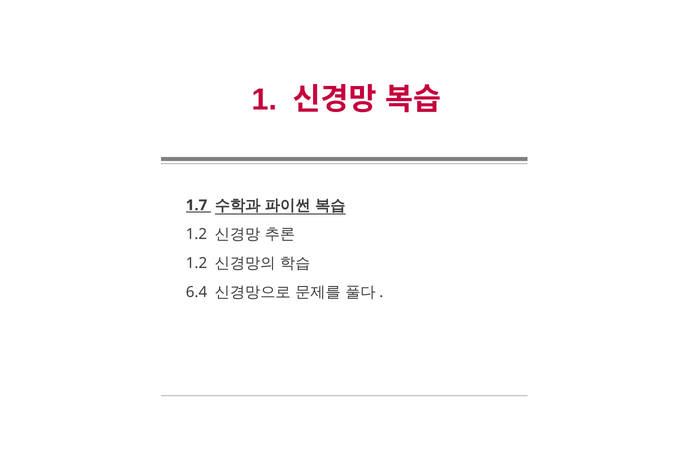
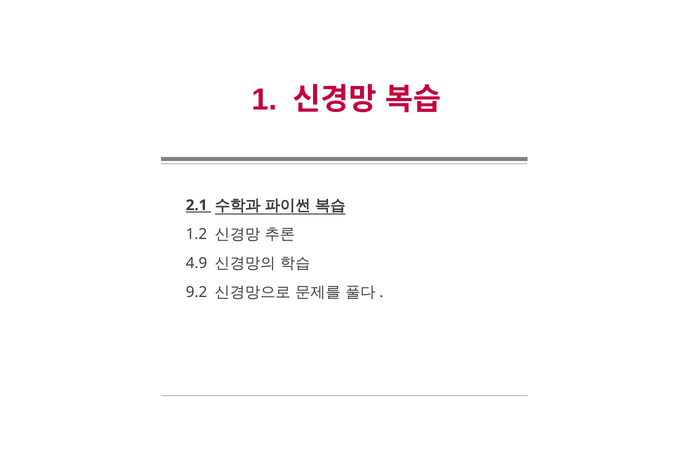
1.7: 1.7 -> 2.1 (197, 205)
1.2: 1.2 -> 4.9 (196, 263)
6.4: 6.4 -> 9.2 (196, 292)
